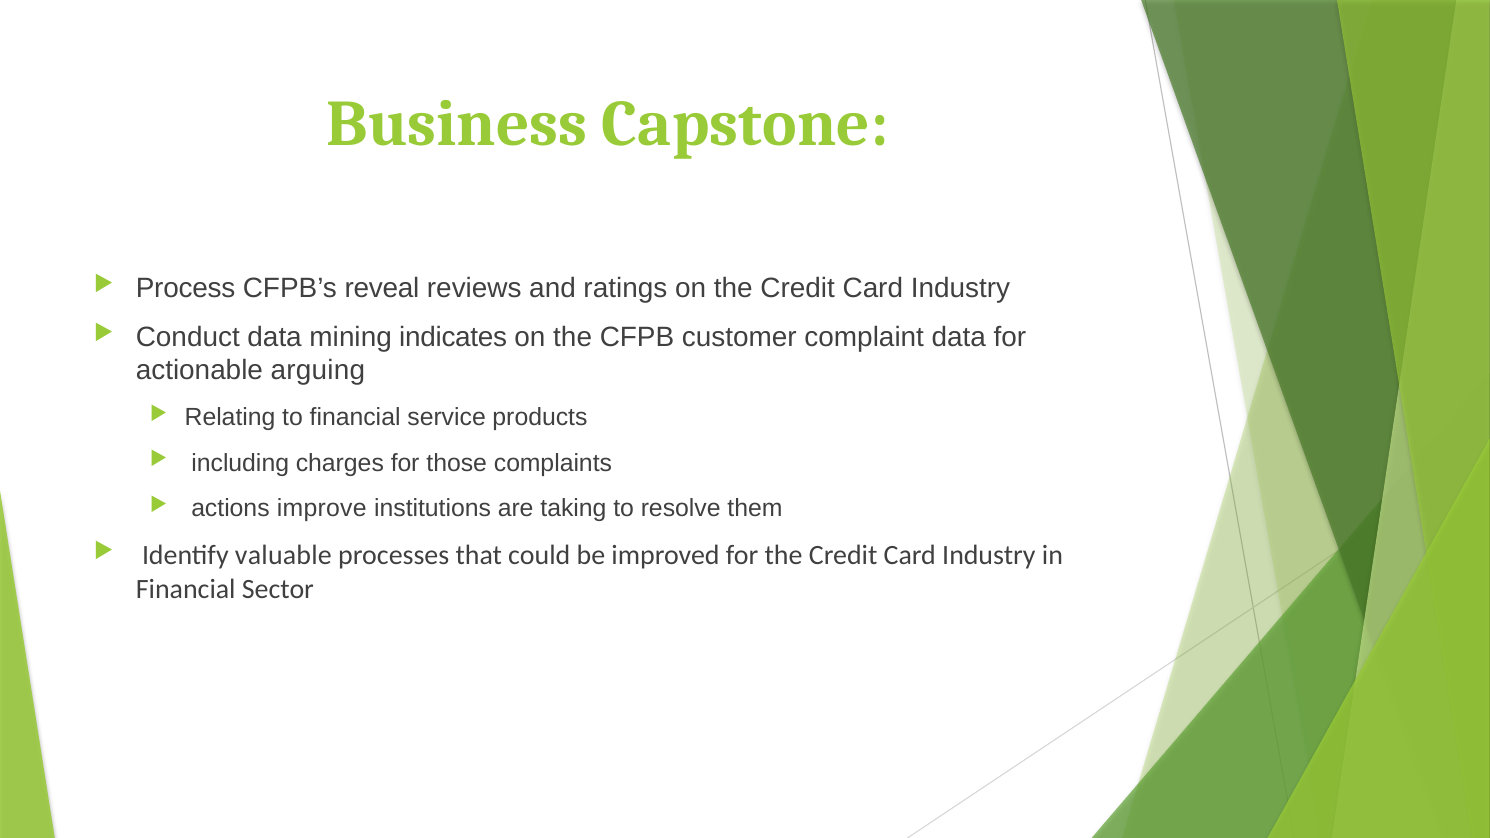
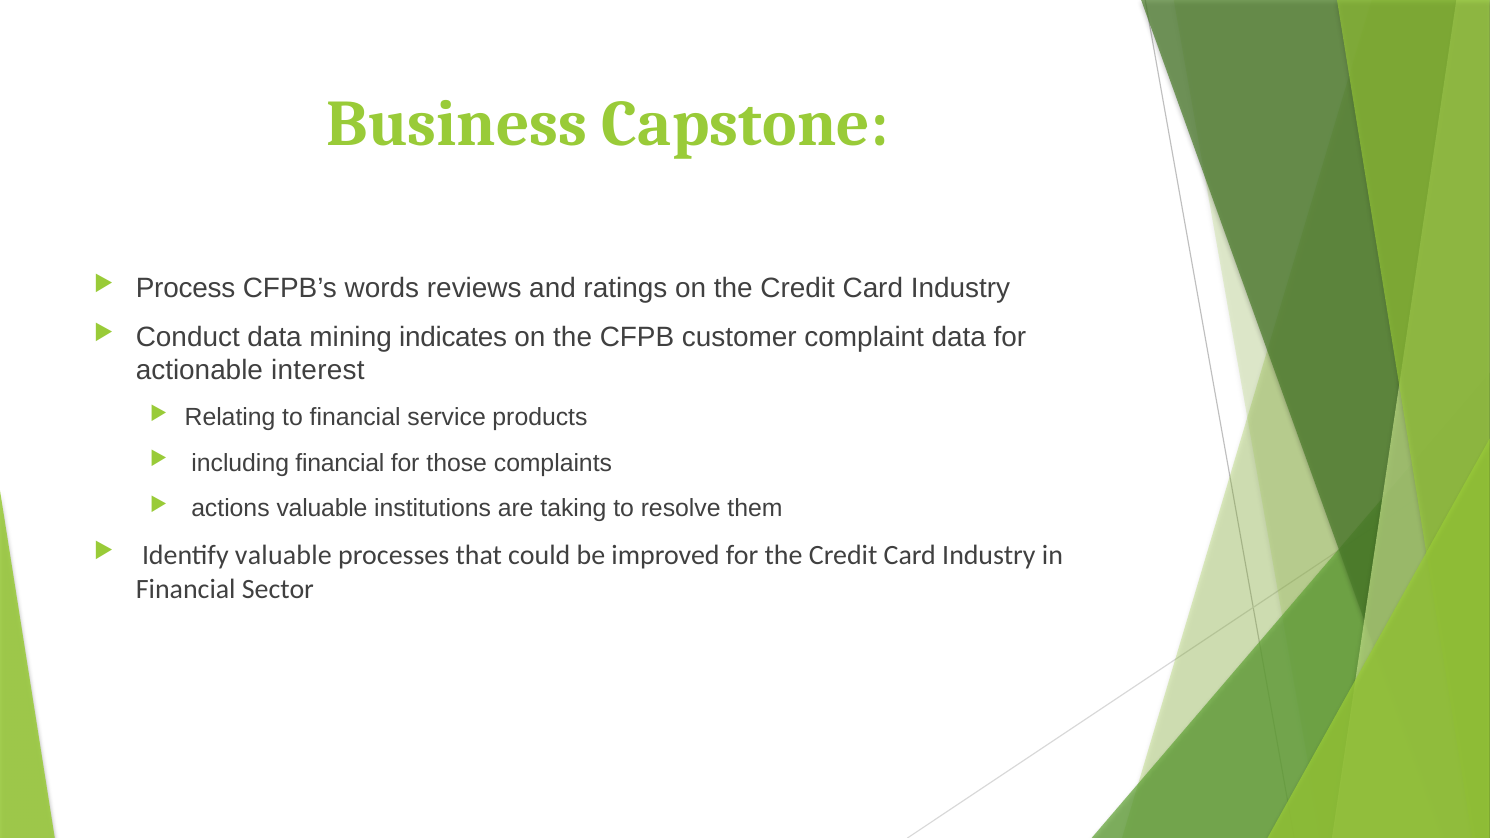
reveal: reveal -> words (382, 288)
arguing: arguing -> interest (318, 371)
including charges: charges -> financial (340, 463)
actions improve: improve -> valuable (322, 508)
